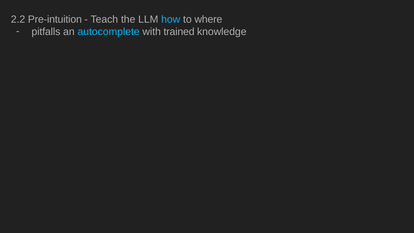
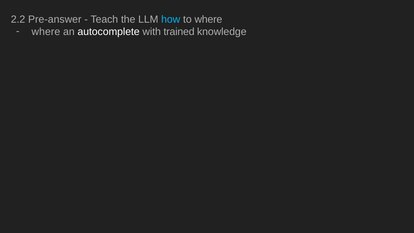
Pre-intuition: Pre-intuition -> Pre-answer (55, 19)
pitfalls: pitfalls -> where (46, 32)
autocomplete colour: light blue -> white (109, 32)
